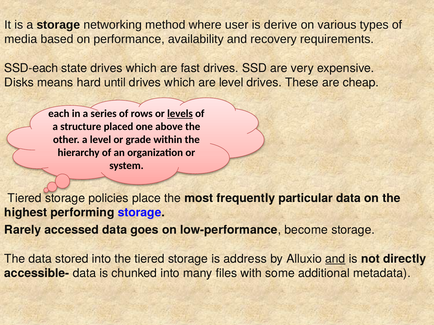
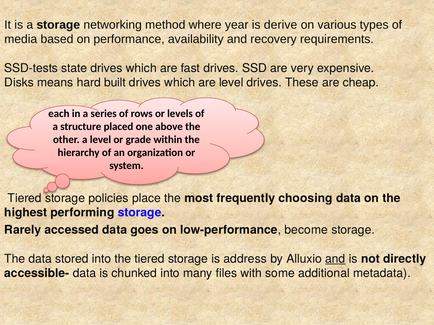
user: user -> year (237, 25)
SSD-each: SSD-each -> SSD-tests (31, 68)
until: until -> built (115, 83)
levels underline: present -> none (180, 114)
particular: particular -> choosing (305, 198)
